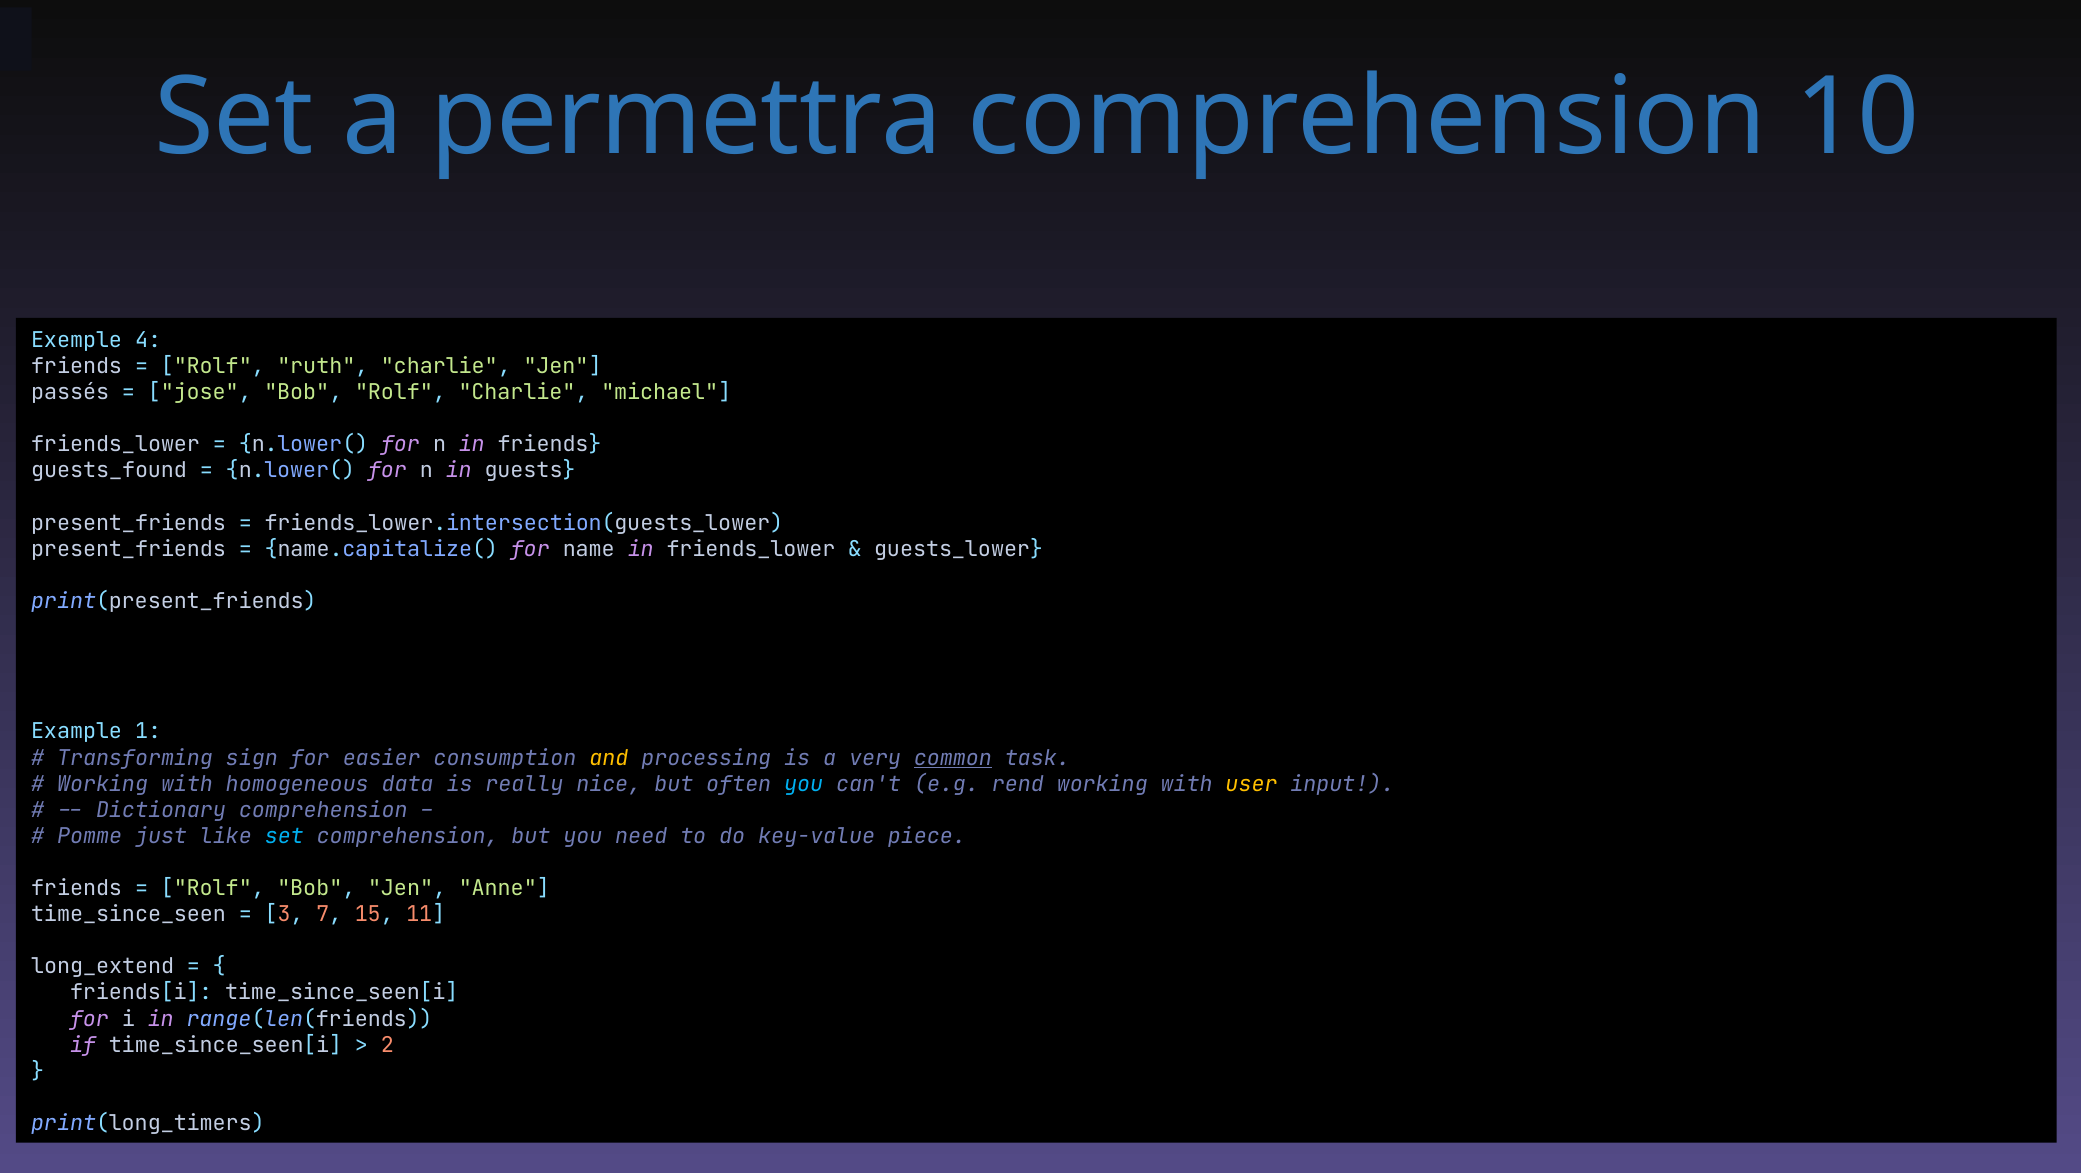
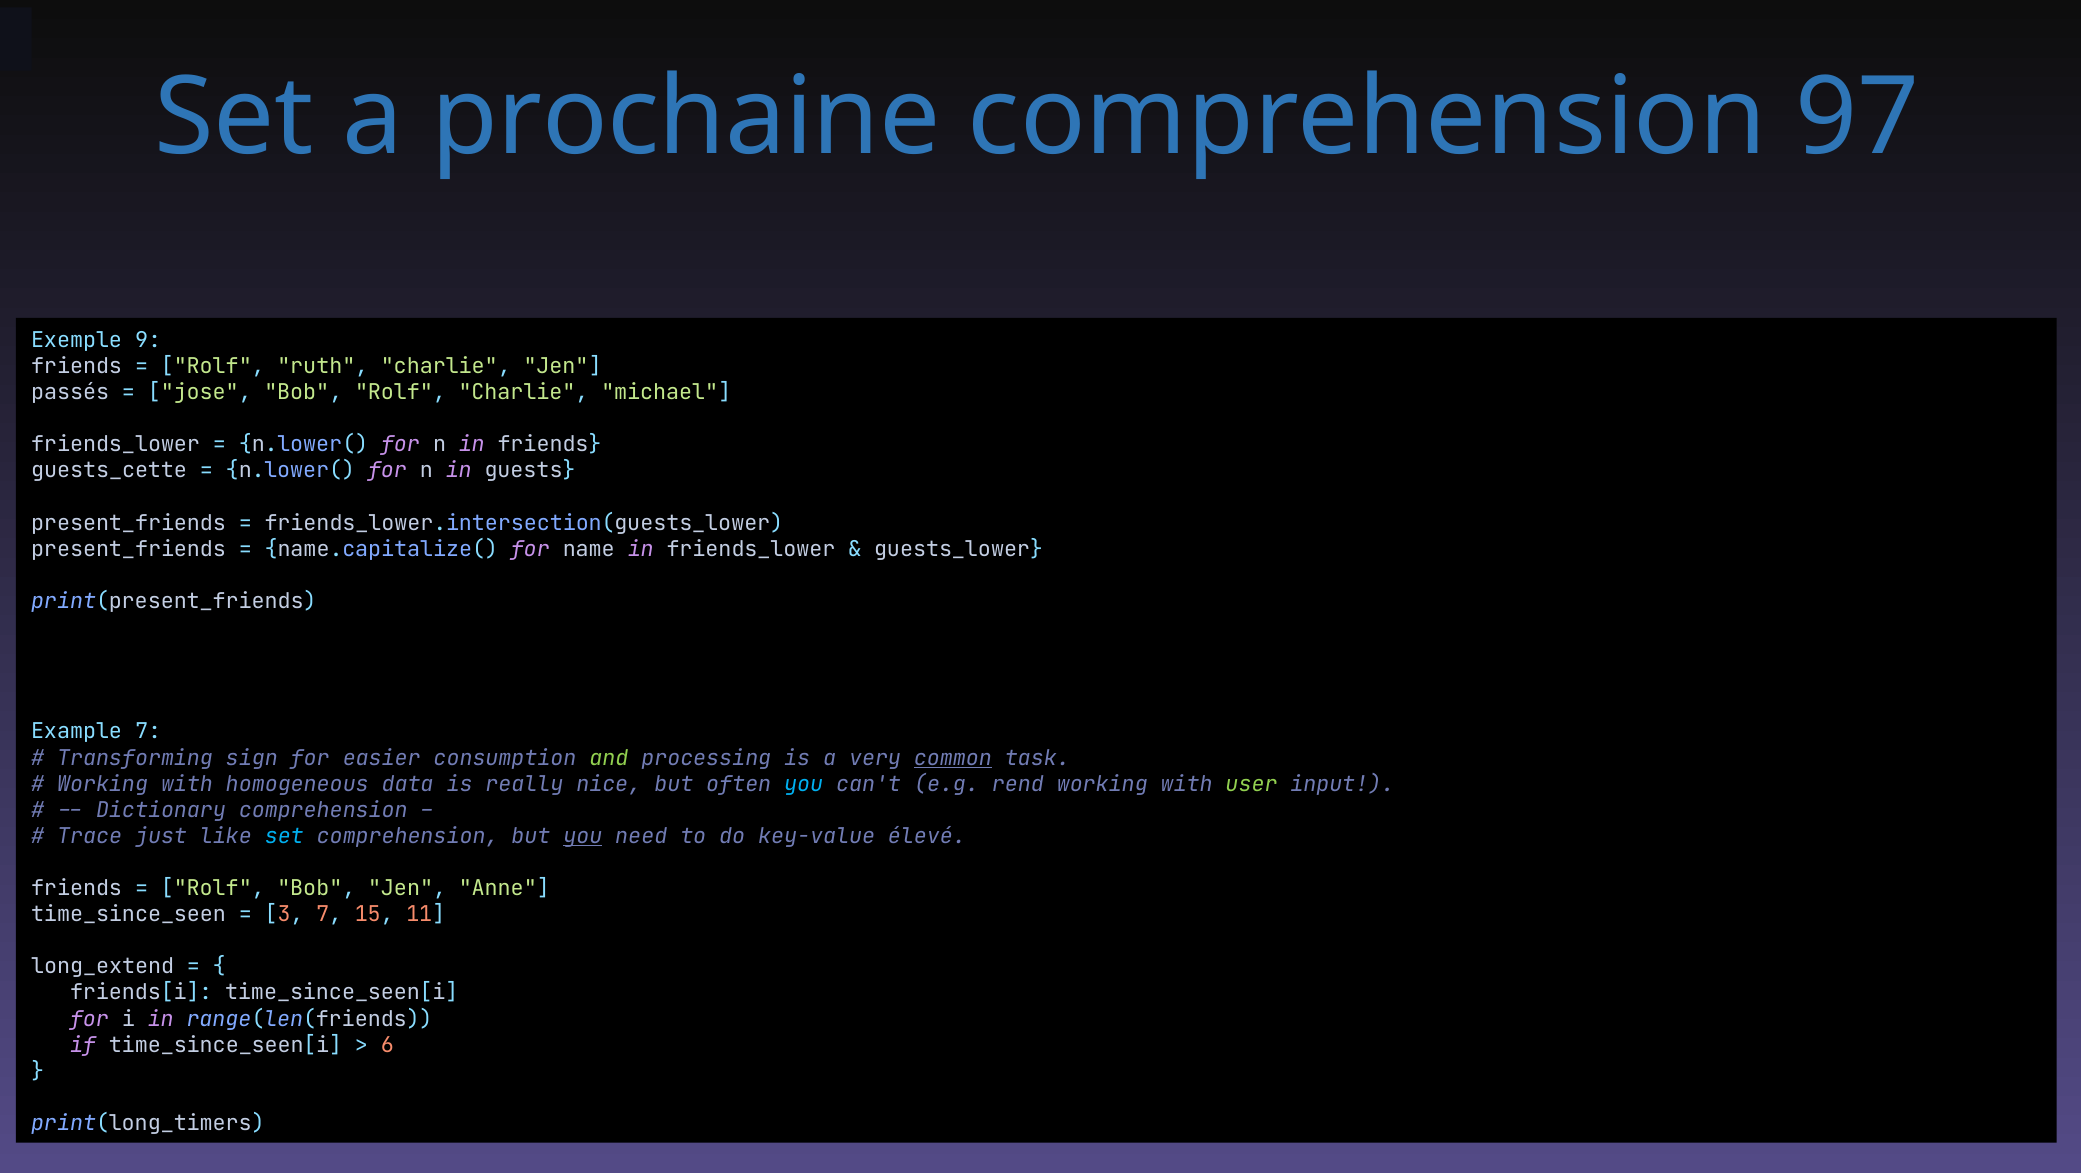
permettra: permettra -> prochaine (686, 118)
10: 10 -> 97 (1857, 118)
4: 4 -> 9 (148, 340)
guests_found: guests_found -> guests_cette (109, 471)
Example 1: 1 -> 7 (148, 732)
and colour: yellow -> light green (609, 758)
user colour: yellow -> light green (1252, 784)
Pomme: Pomme -> Trace (90, 836)
you underline: none -> present (583, 836)
piece: piece -> élevé (927, 836)
2: 2 -> 6 (387, 1045)
